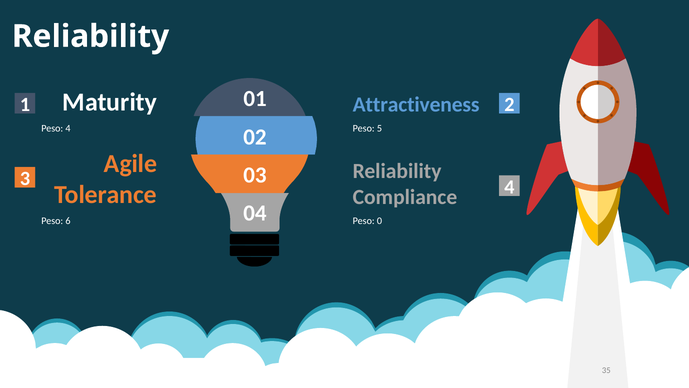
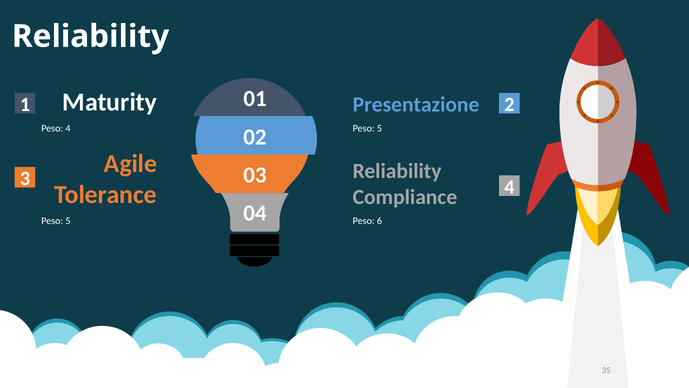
Attractiveness: Attractiveness -> Presentazione (416, 104)
6: 6 -> 5 (68, 221)
0: 0 -> 6 (379, 221)
